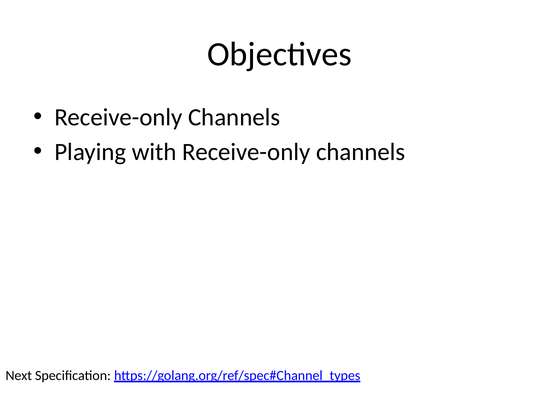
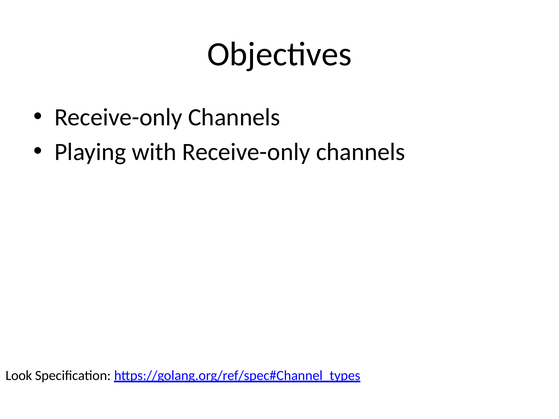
Next: Next -> Look (19, 376)
